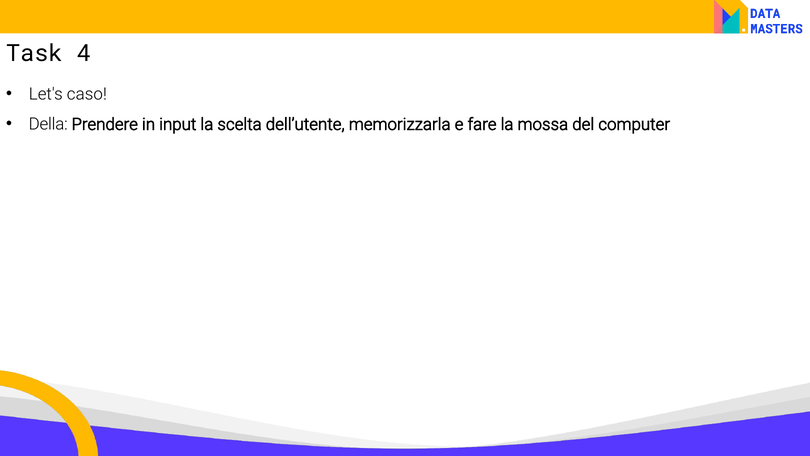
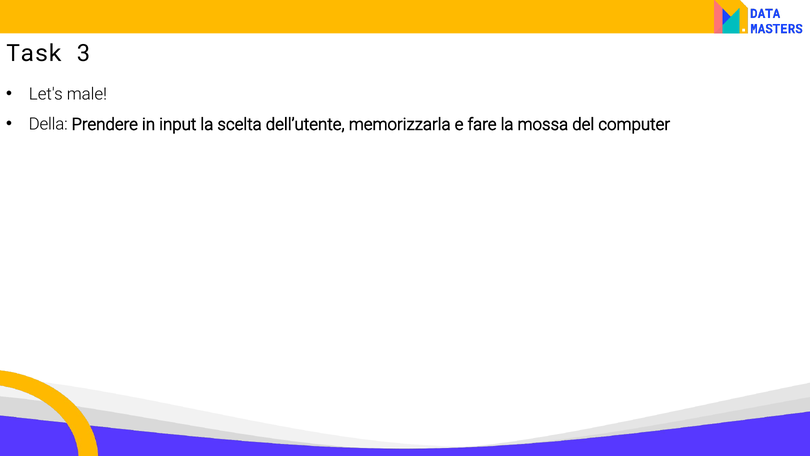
4: 4 -> 3 (84, 54)
caso: caso -> male (87, 94)
